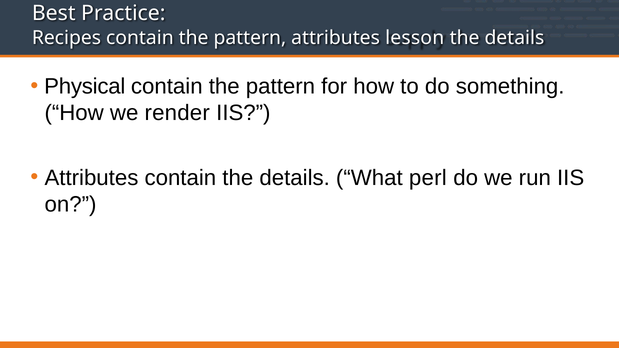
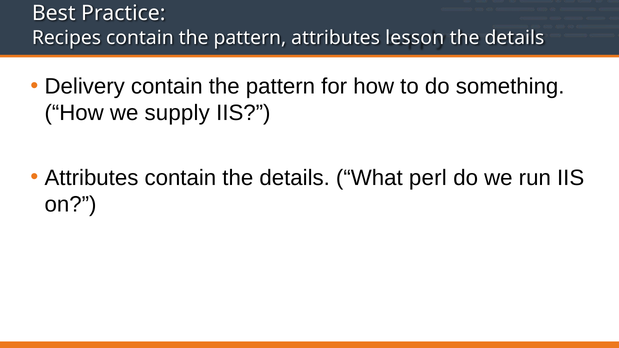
Physical: Physical -> Delivery (85, 86)
render: render -> supply (177, 113)
